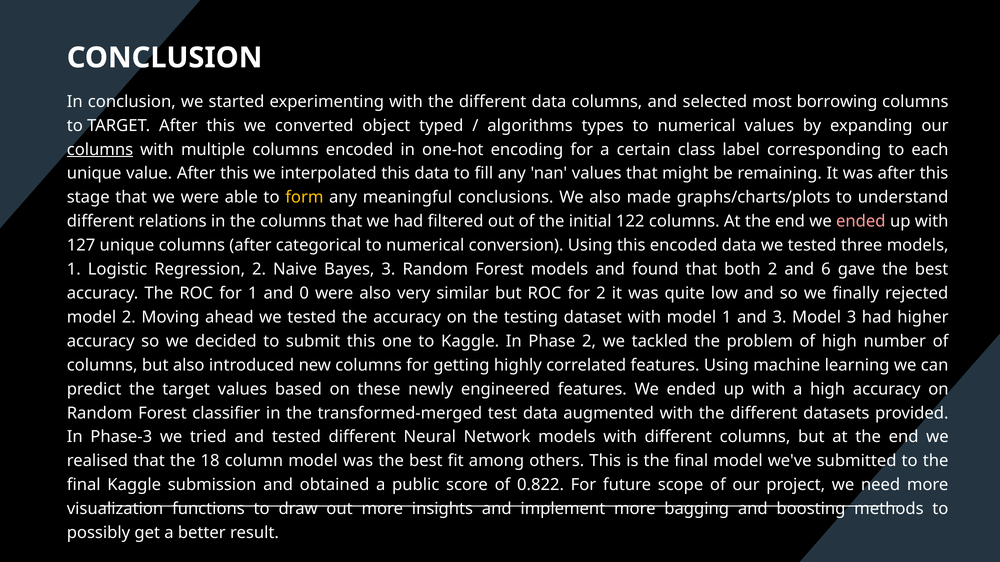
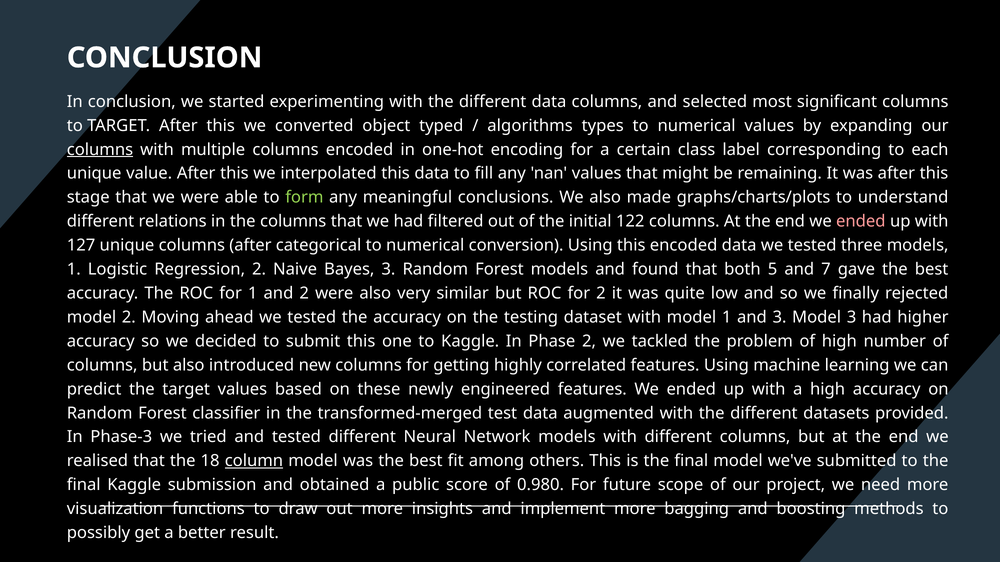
borrowing: borrowing -> significant (837, 102)
form colour: yellow -> light green (304, 198)
both 2: 2 -> 5 (773, 270)
6: 6 -> 7 (826, 270)
and 0: 0 -> 2 (304, 294)
column underline: none -> present (254, 461)
0.822: 0.822 -> 0.980 (541, 485)
